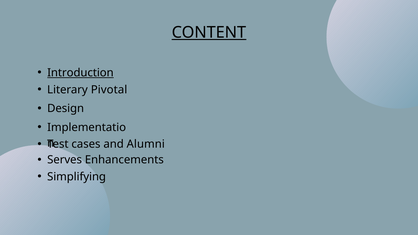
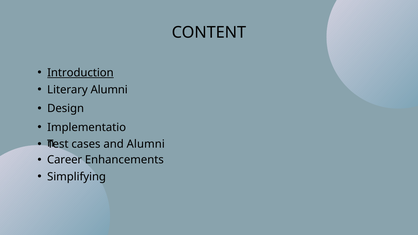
CONTENT underline: present -> none (209, 33)
Literary Pivotal: Pivotal -> Alumni (109, 90)
Serves: Serves -> Career (65, 160)
